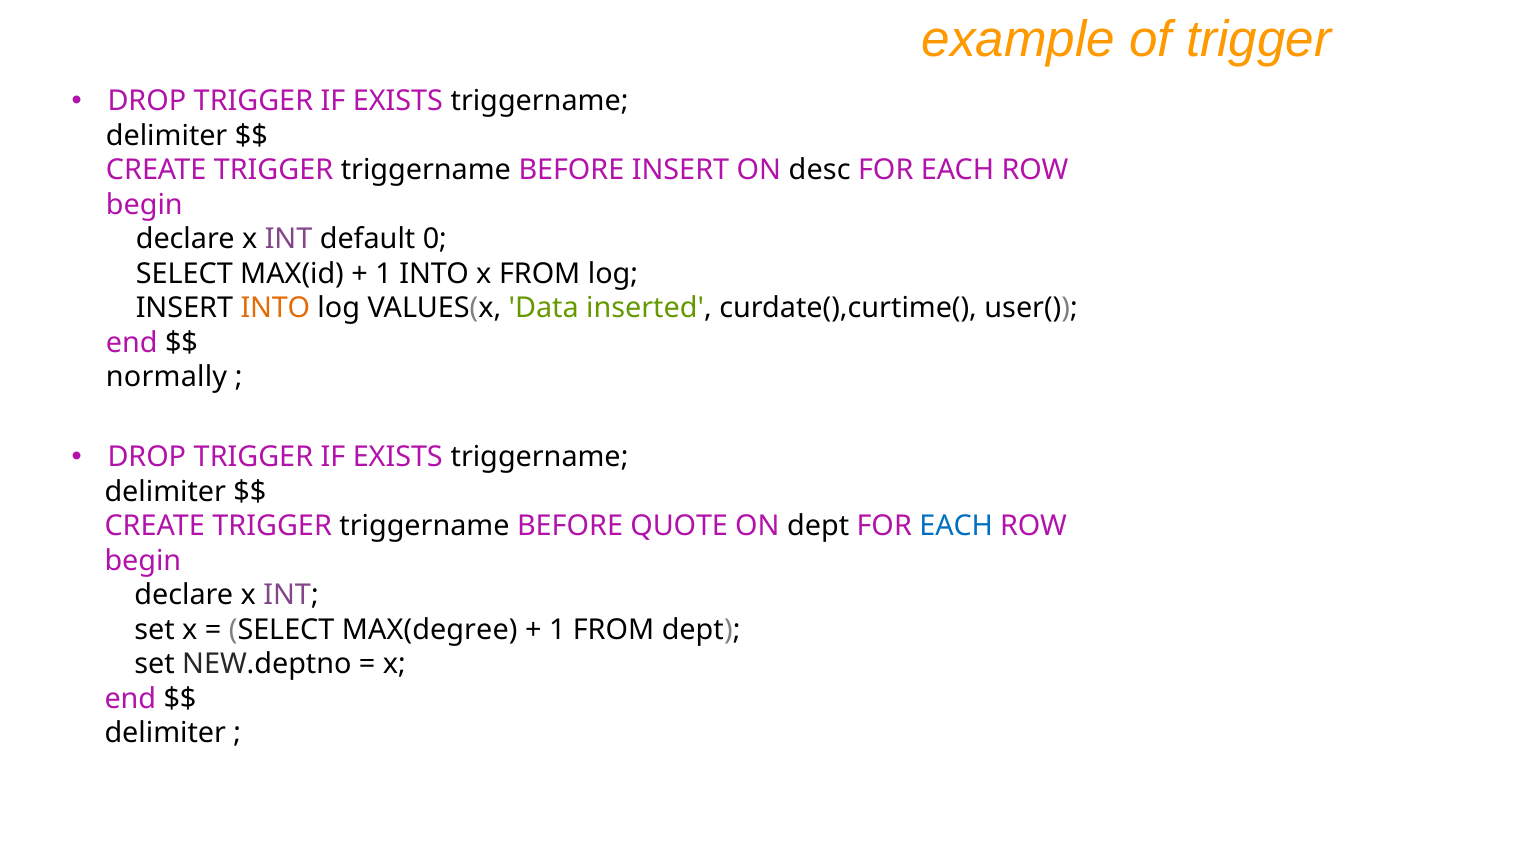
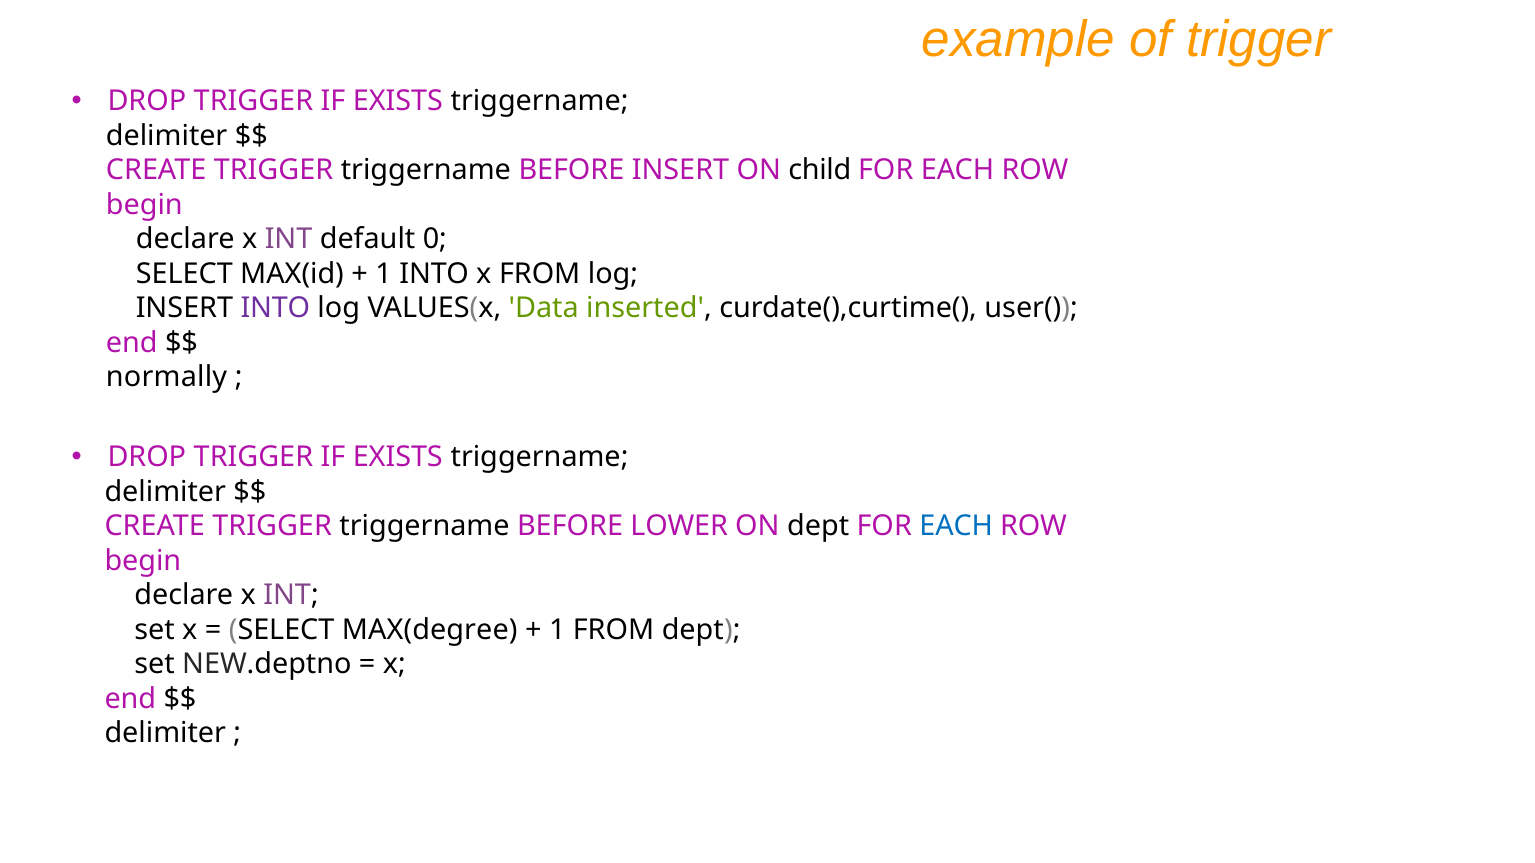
desc: desc -> child (820, 170)
INTO colour: orange -> purple (275, 308)
QUOTE: QUOTE -> LOWER (679, 526)
